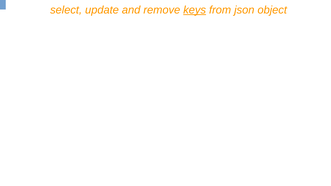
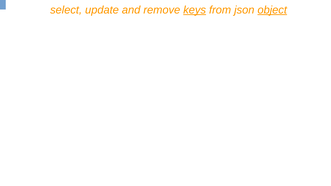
object underline: none -> present (272, 10)
